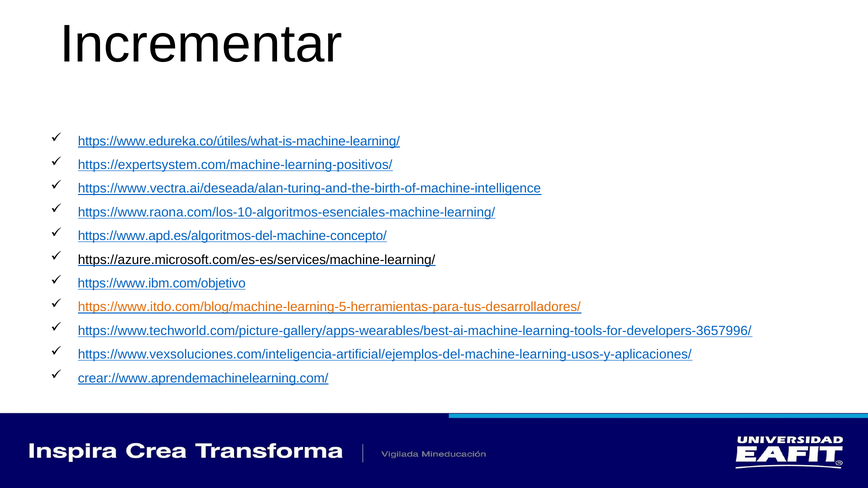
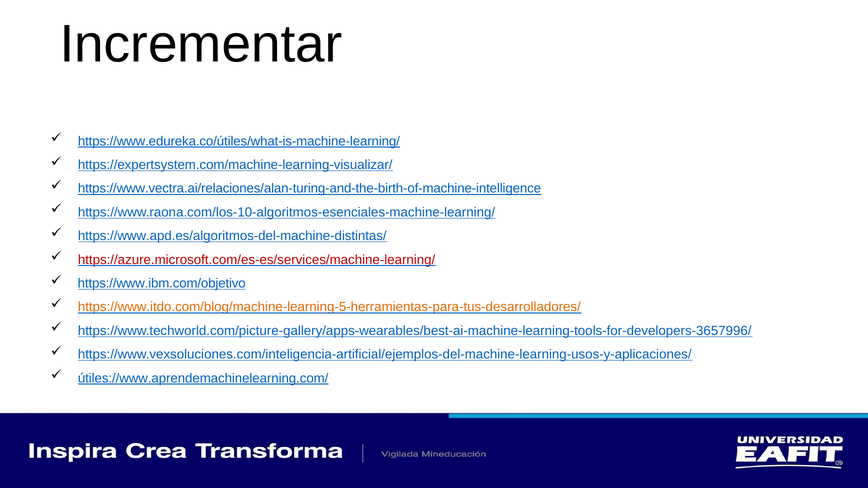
https://expertsystem.com/machine-learning-positivos/: https://expertsystem.com/machine-learning-positivos/ -> https://expertsystem.com/machine-learning-visualizar/ (235, 165)
https://www.vectra.ai/deseada/alan-turing-and-the-birth-of-machine-intelligence: https://www.vectra.ai/deseada/alan-turing-and-the-birth-of-machine-intelligence -> https://www.vectra.ai/relaciones/alan-turing-and-the-birth-of-machine-intelligence (309, 189)
https://www.apd.es/algoritmos-del-machine-concepto/: https://www.apd.es/algoritmos-del-machine-concepto/ -> https://www.apd.es/algoritmos-del-machine-distintas/ (232, 236)
https://azure.microsoft.com/es-es/services/machine-learning/ colour: black -> red (257, 260)
crear://www.aprendemachinelearning.com/: crear://www.aprendemachinelearning.com/ -> útiles://www.aprendemachinelearning.com/ (203, 378)
